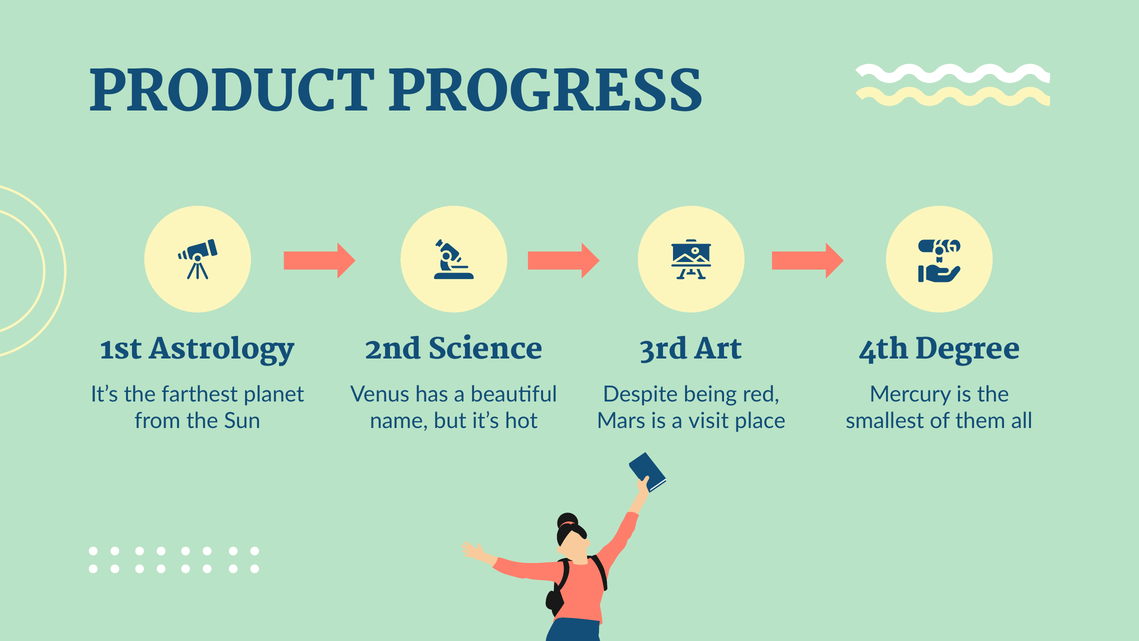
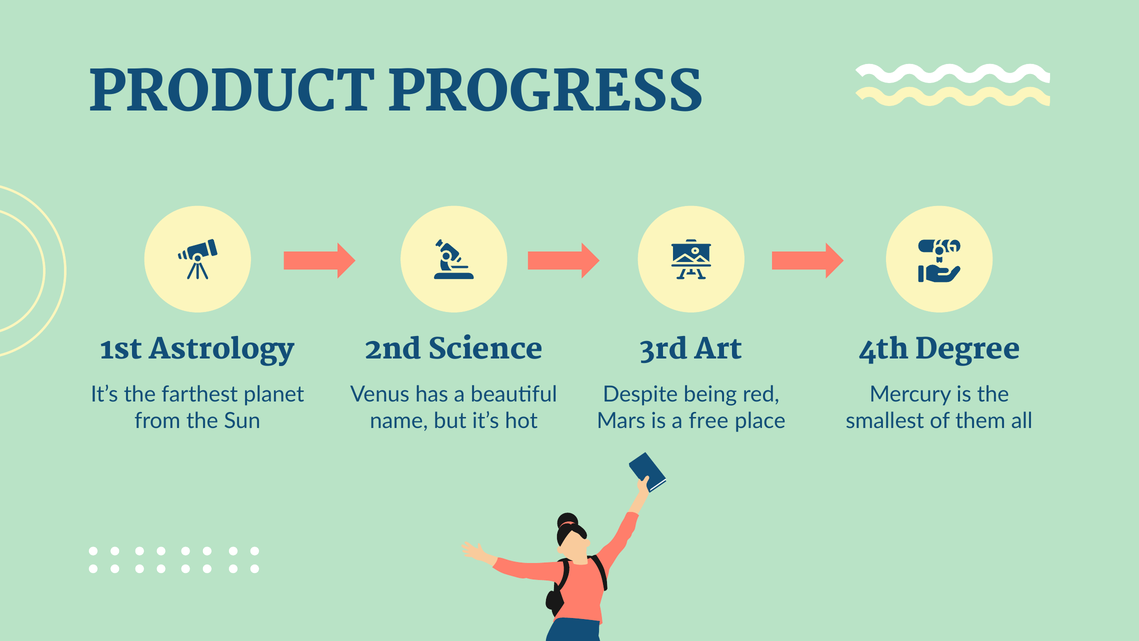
visit: visit -> free (709, 421)
